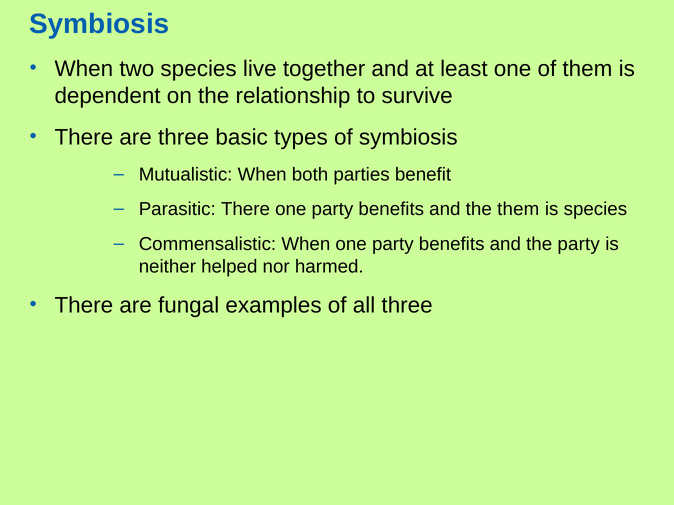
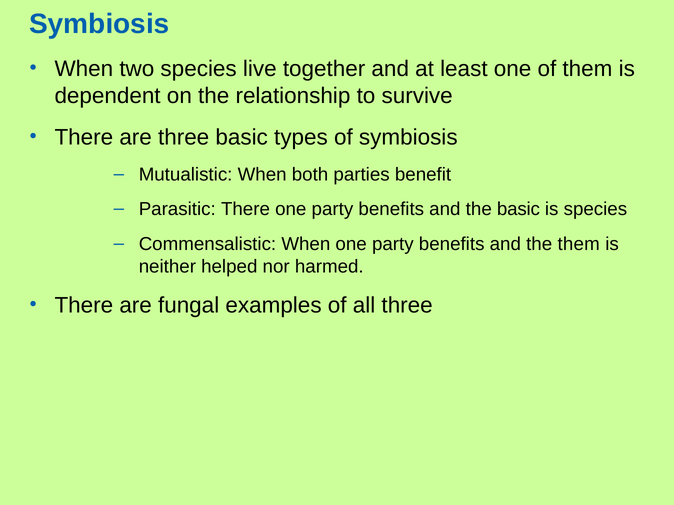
the them: them -> basic (518, 210)
the party: party -> them (579, 244)
